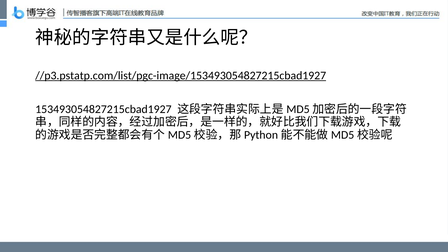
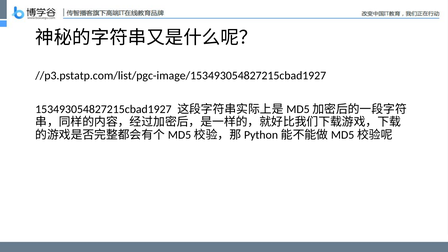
//p3.pstatp.com/list/pgc-image/153493054827215cbad1927 underline: present -> none (181, 76)
